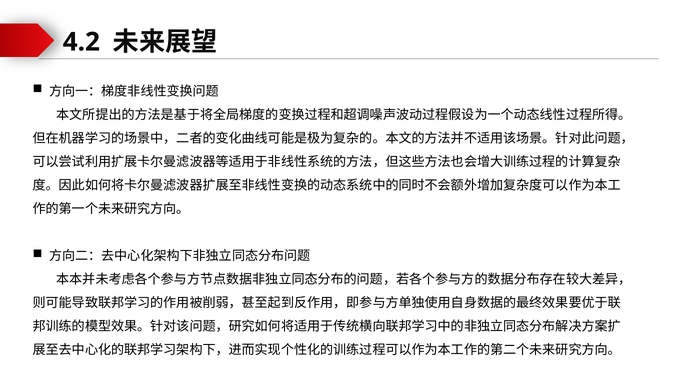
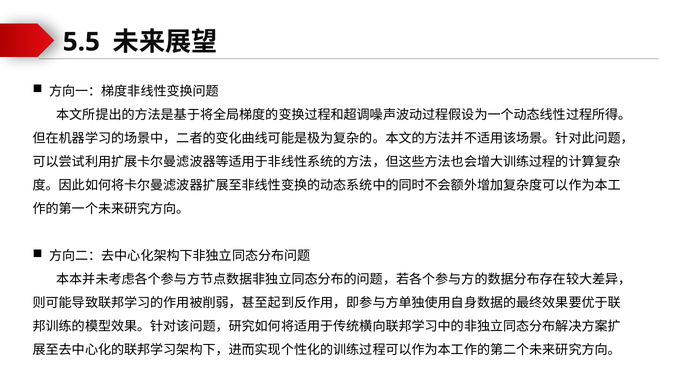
4.2: 4.2 -> 5.5 (81, 42)
